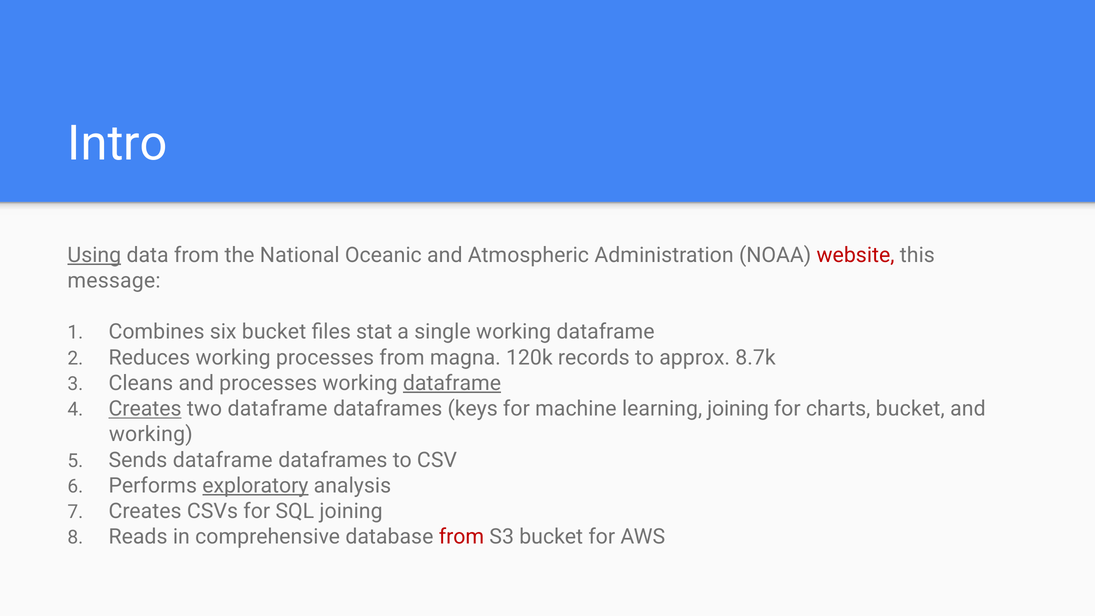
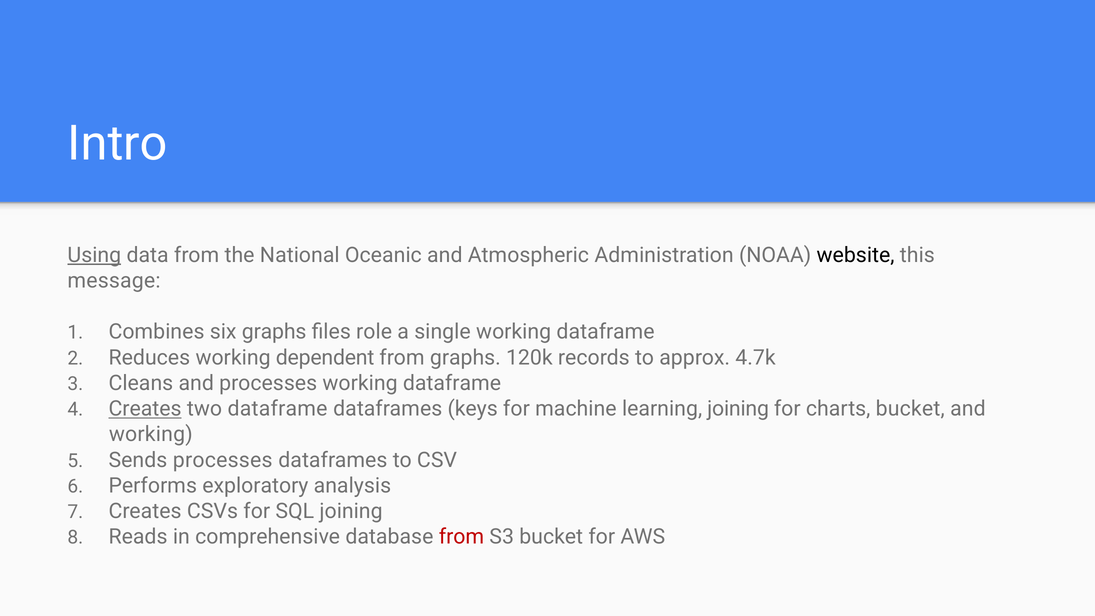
website colour: red -> black (856, 255)
six bucket: bucket -> graphs (274, 332)
stat: stat -> role (374, 332)
working processes: processes -> dependent (325, 358)
from magna: magna -> graphs (465, 358)
8.7k: 8.7k -> 4.7k (756, 358)
dataframe underline: present -> none (452, 383)
Sends dataframe: dataframe -> processes (223, 460)
exploratory underline: present -> none (255, 486)
